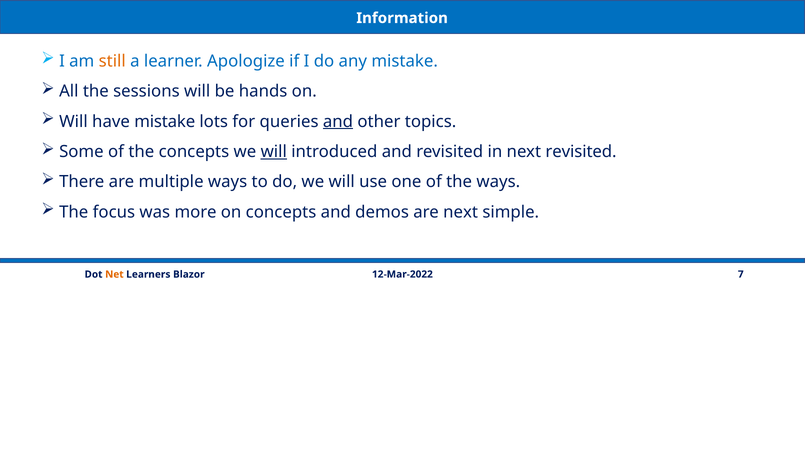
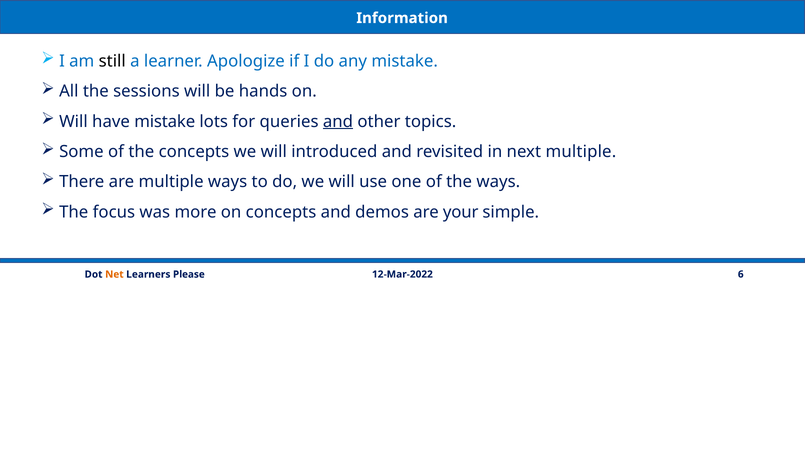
still colour: orange -> black (112, 61)
will underline: present -> none (274, 152)
next revisited: revisited -> multiple (581, 152)
are next: next -> your (461, 212)
7: 7 -> 6 (741, 274)
Blazor: Blazor -> Please (189, 274)
